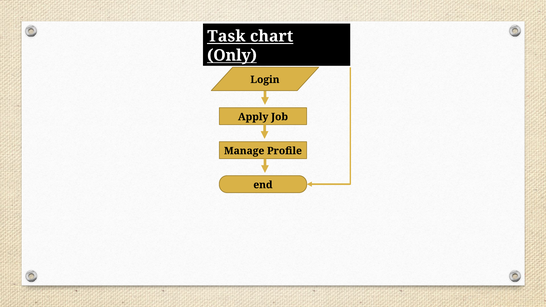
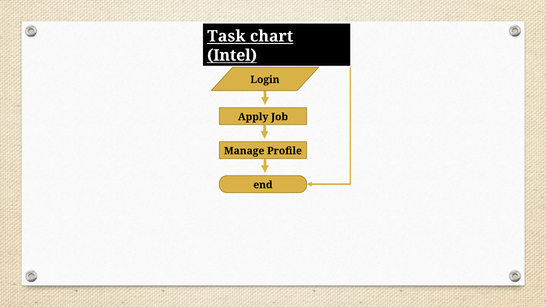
Only: Only -> Intel (232, 55)
